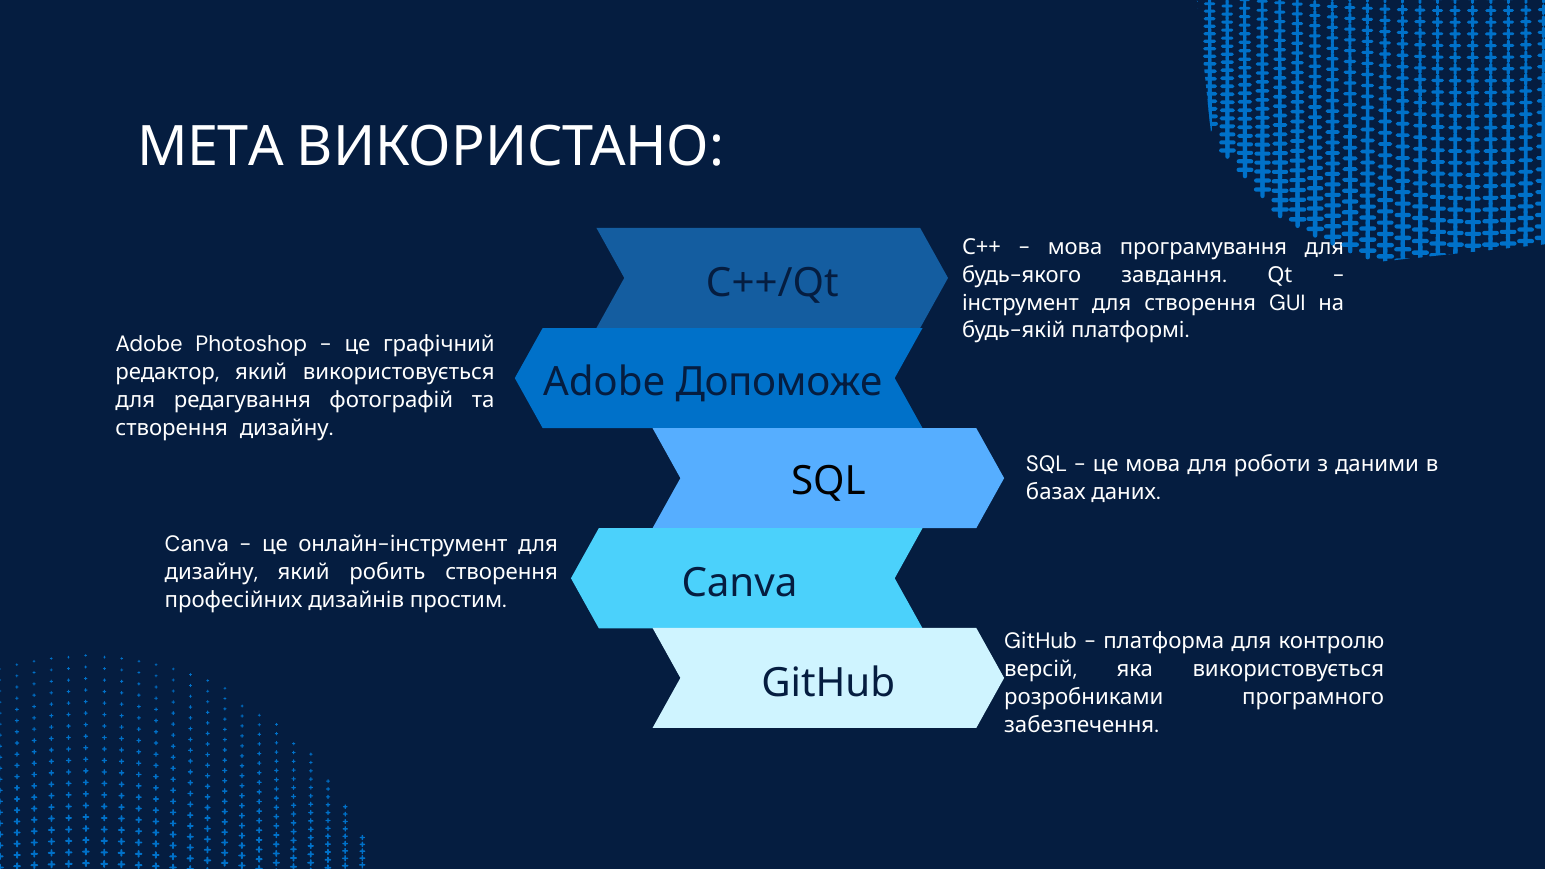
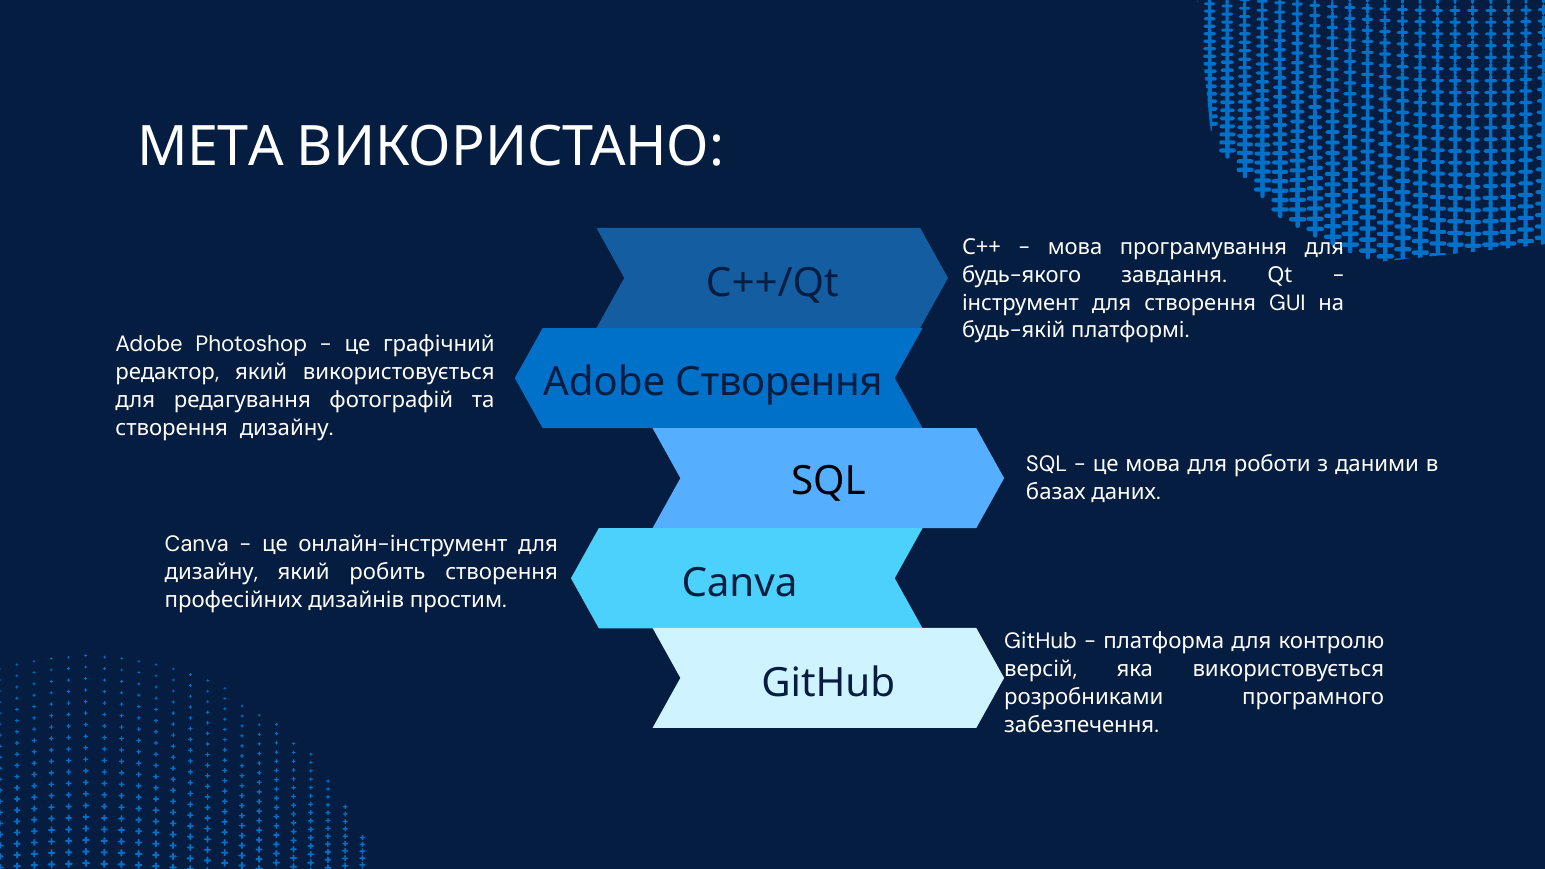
Adobe Допоможе: Допоможе -> Створення (779, 382)
